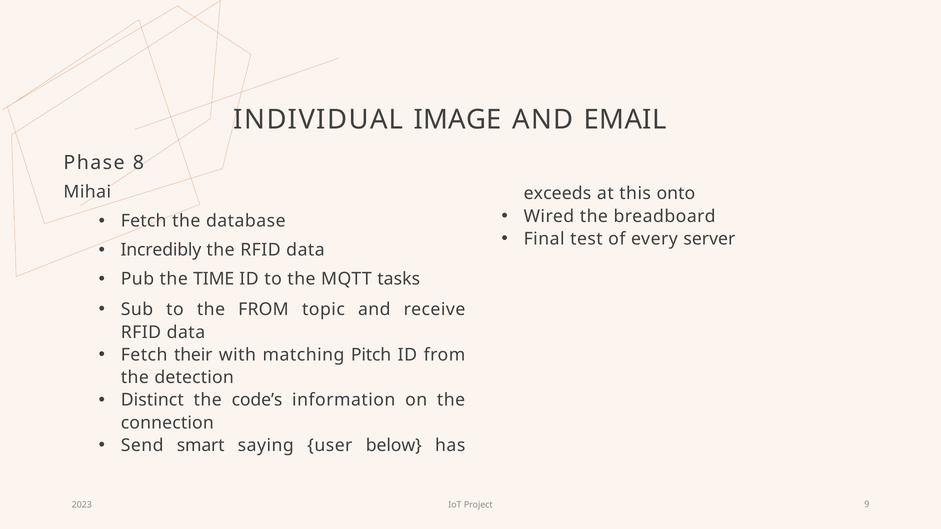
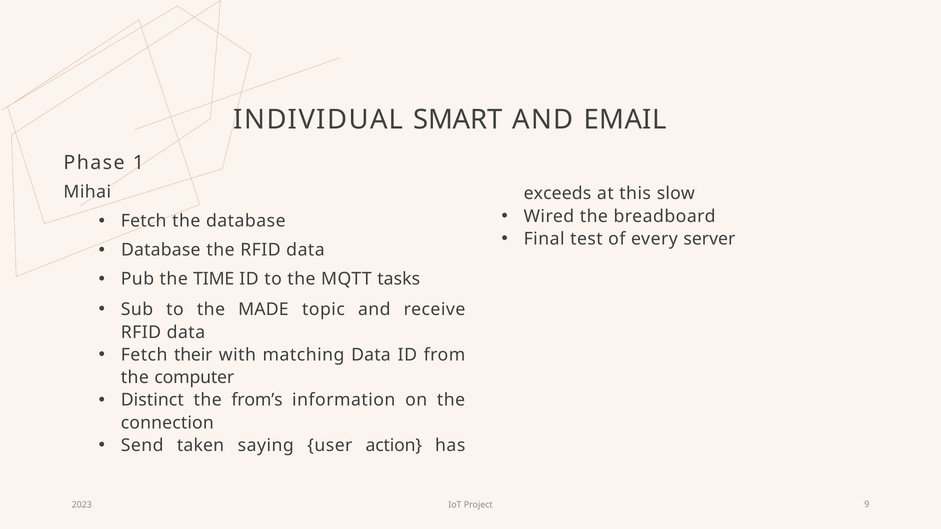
IMAGE: IMAGE -> SMART (458, 120)
8: 8 -> 1 (138, 163)
onto: onto -> slow (676, 194)
Incredibly: Incredibly -> Database (161, 250)
the FROM: FROM -> MADE (263, 310)
matching Pitch: Pitch -> Data (371, 355)
detection: detection -> computer (194, 378)
code’s: code’s -> from’s (257, 400)
smart: smart -> taken (201, 446)
below: below -> action (394, 446)
